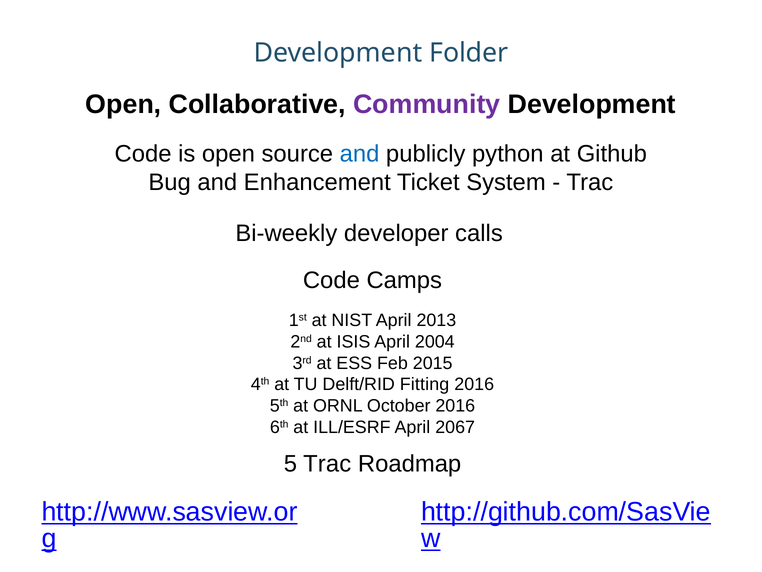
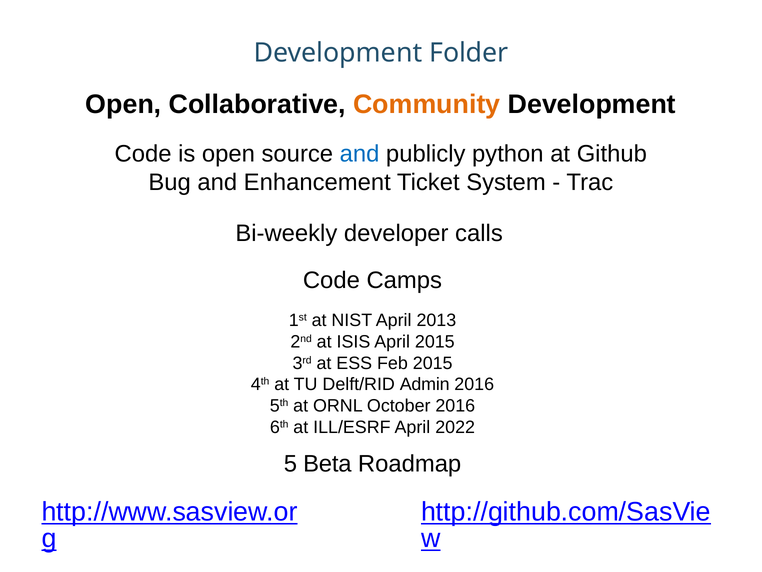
Community colour: purple -> orange (427, 104)
April 2004: 2004 -> 2015 (435, 341)
Fitting: Fitting -> Admin (425, 384)
2067: 2067 -> 2022 (455, 427)
5 Trac: Trac -> Beta (327, 463)
